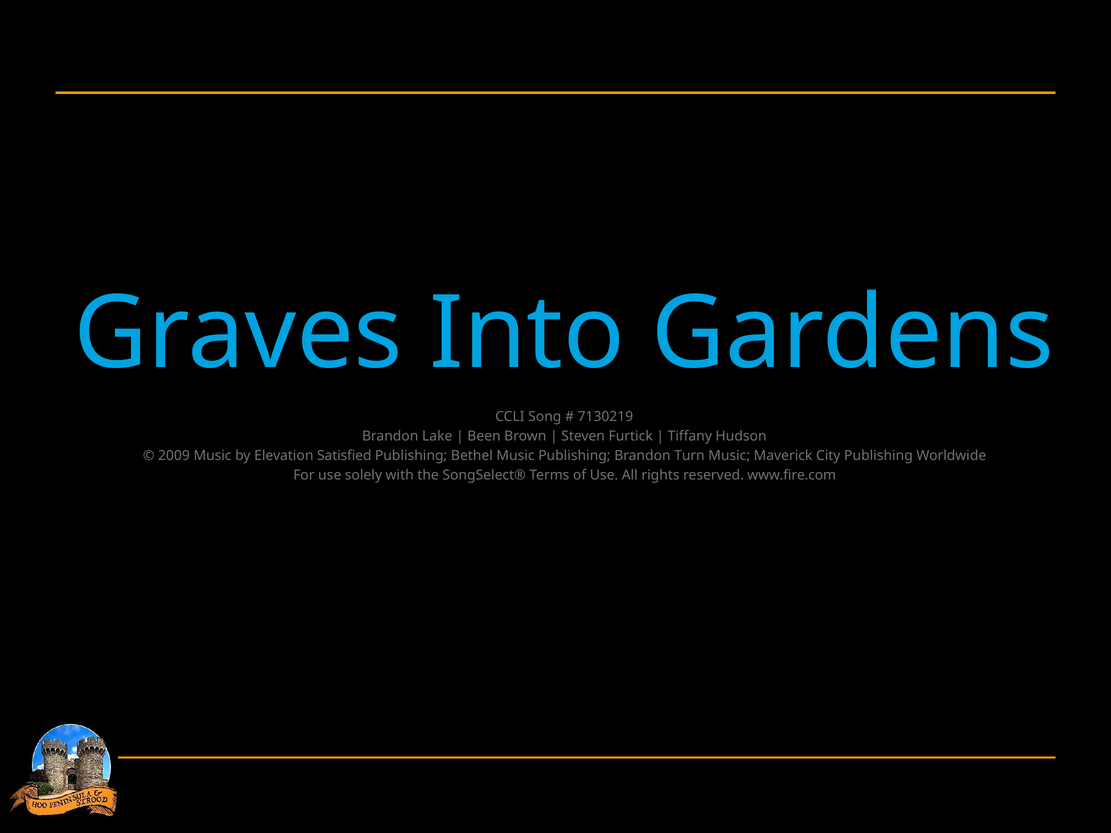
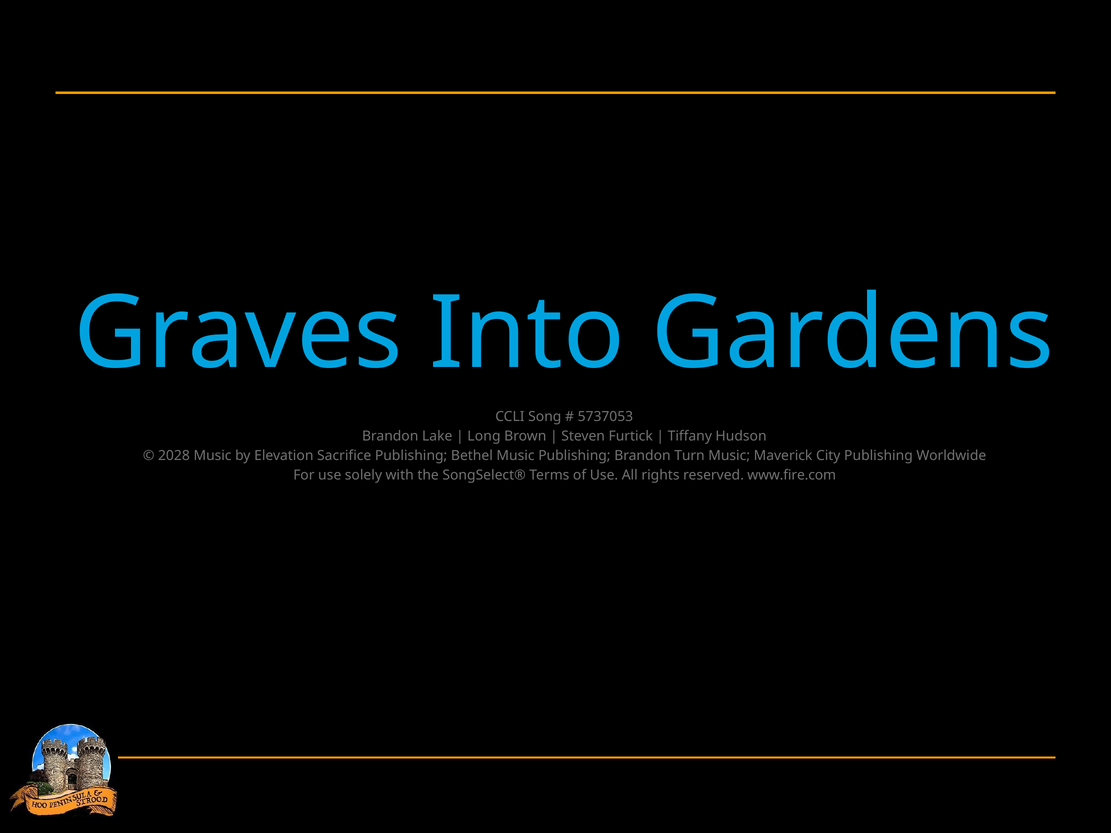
7130219: 7130219 -> 5737053 (605, 417)
Been: Been -> Long (484, 436)
2009: 2009 -> 2028 (174, 456)
Satisfied: Satisfied -> Sacrifice (344, 456)
